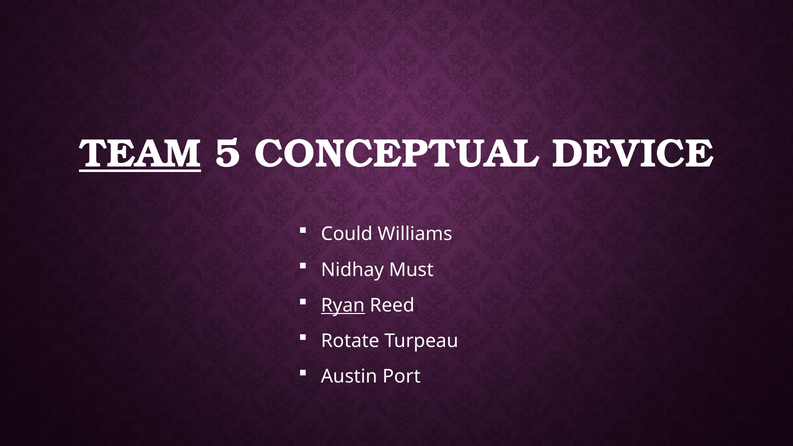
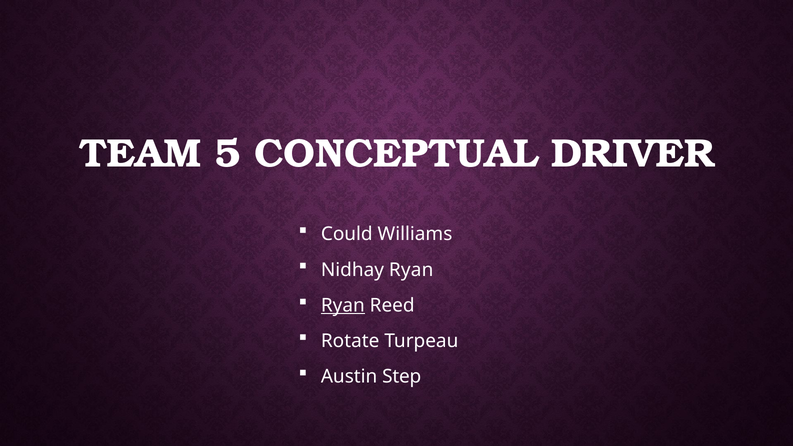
TEAM underline: present -> none (140, 154)
DEVICE: DEVICE -> DRIVER (633, 154)
Nidhay Must: Must -> Ryan (411, 270)
Port: Port -> Step (402, 377)
